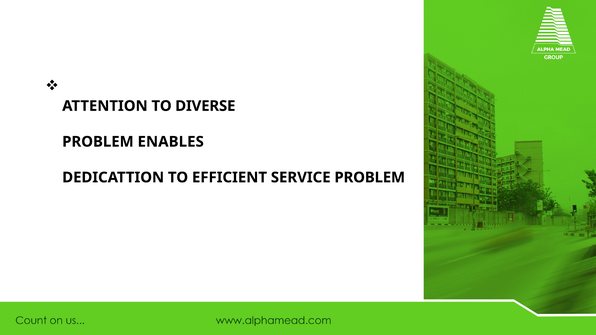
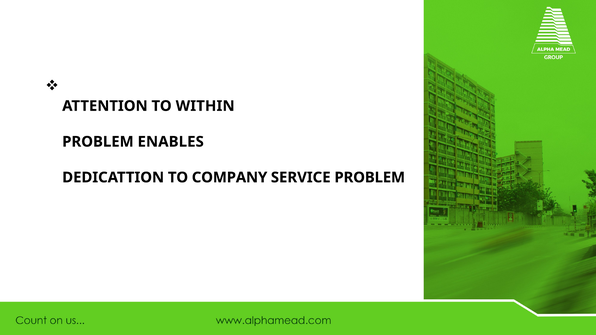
DIVERSE: DIVERSE -> WITHIN (205, 106)
EFFICIENT: EFFICIENT -> COMPANY (230, 178)
